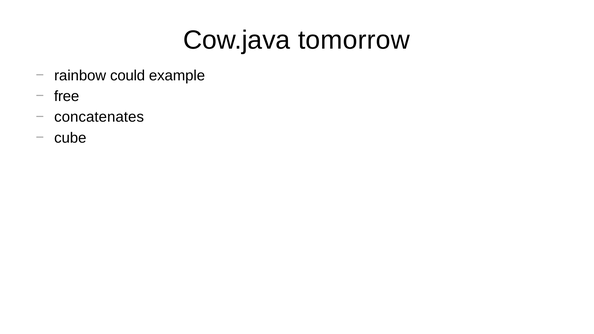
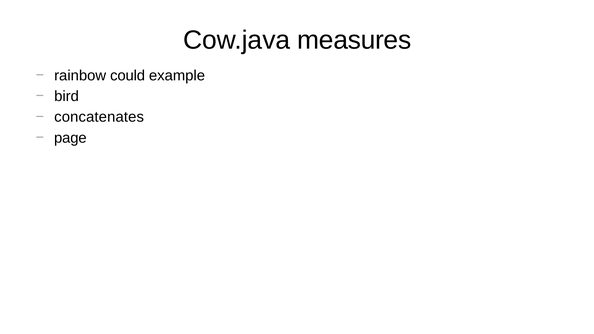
tomorrow: tomorrow -> measures (354, 40)
free: free -> bird (67, 96)
cube: cube -> page (70, 138)
